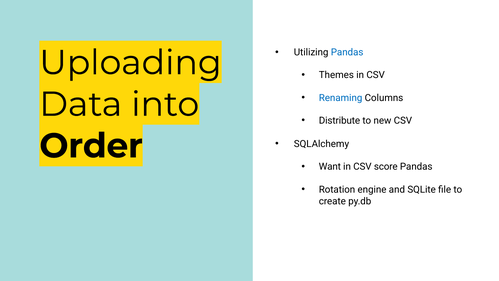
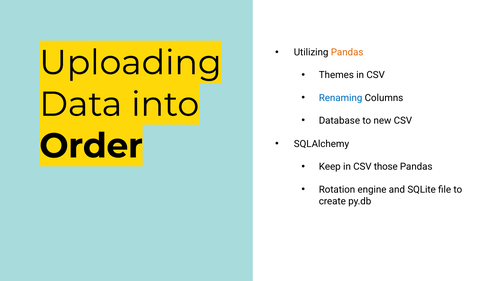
Pandas colour: blue -> orange (347, 52)
Distribute: Distribute -> Database (339, 121)
Want: Want -> Keep (330, 167)
score: score -> those (386, 167)
